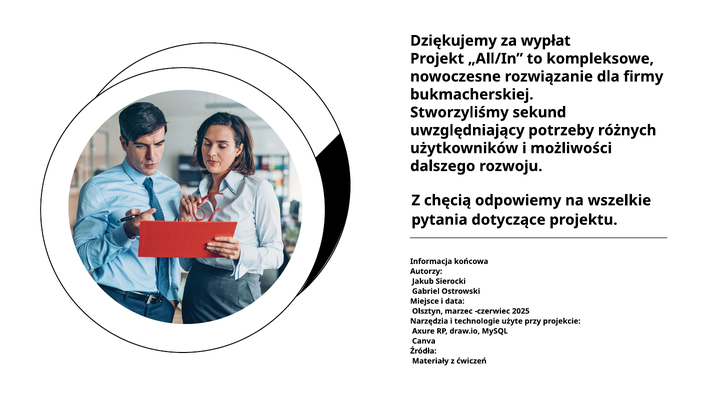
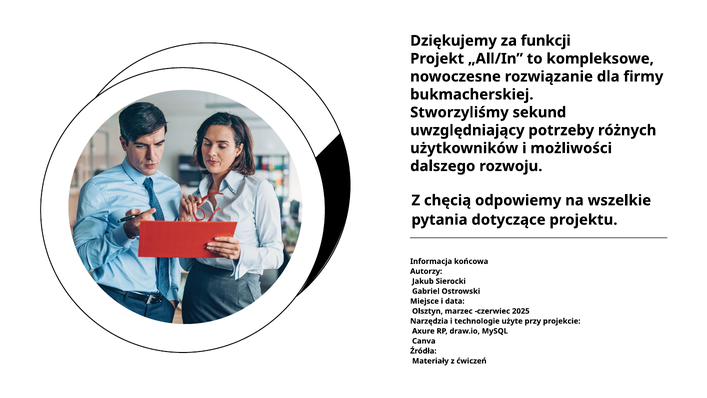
wypłat: wypłat -> funkcji (546, 41)
